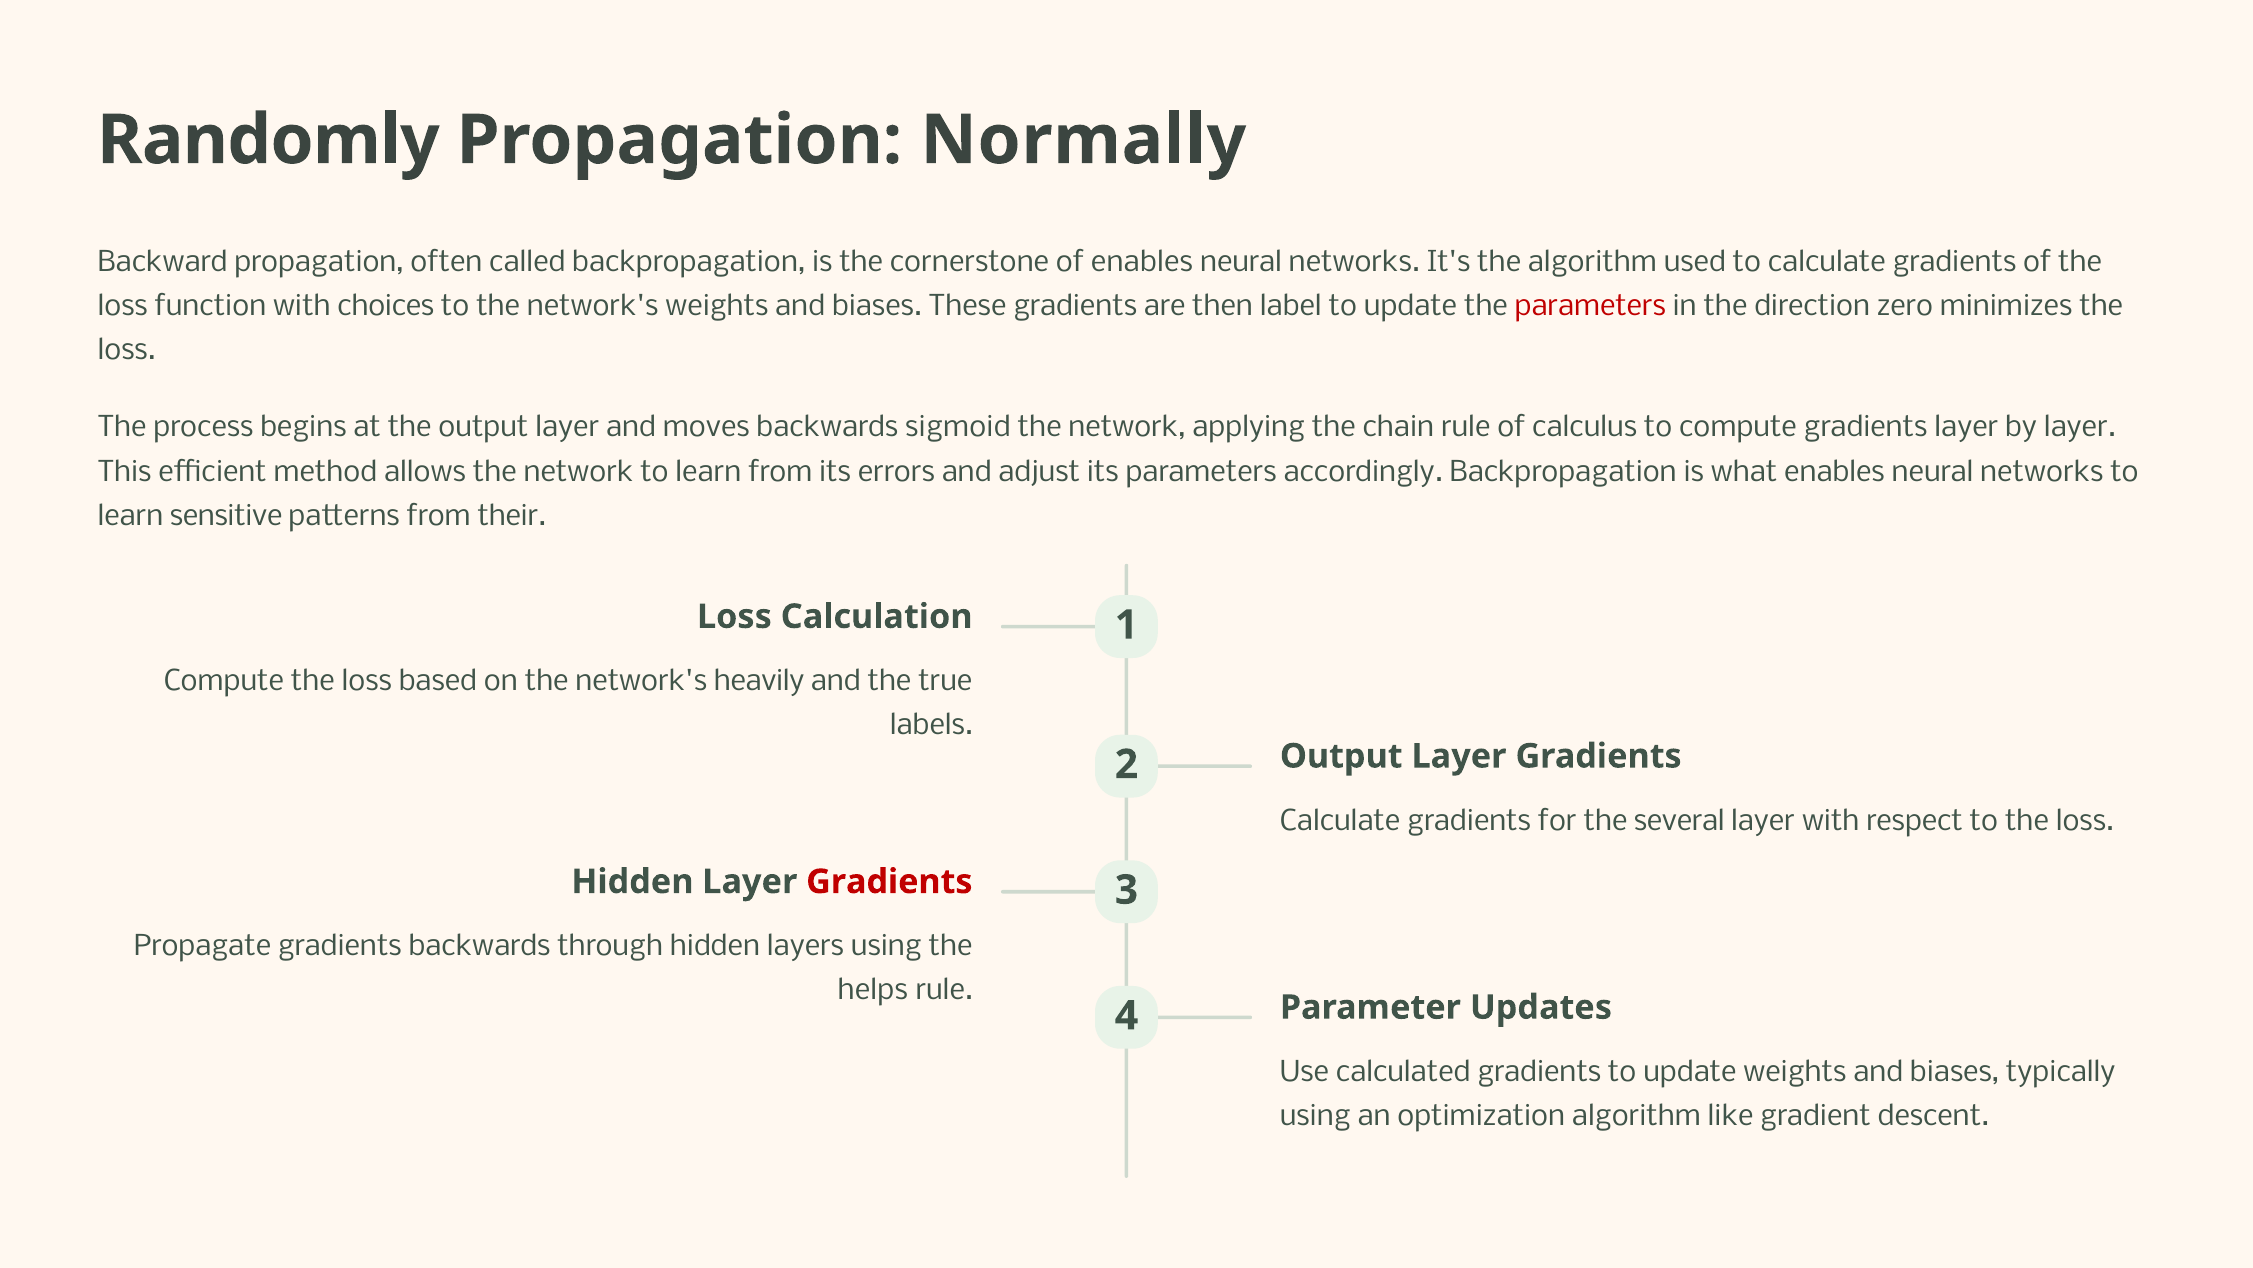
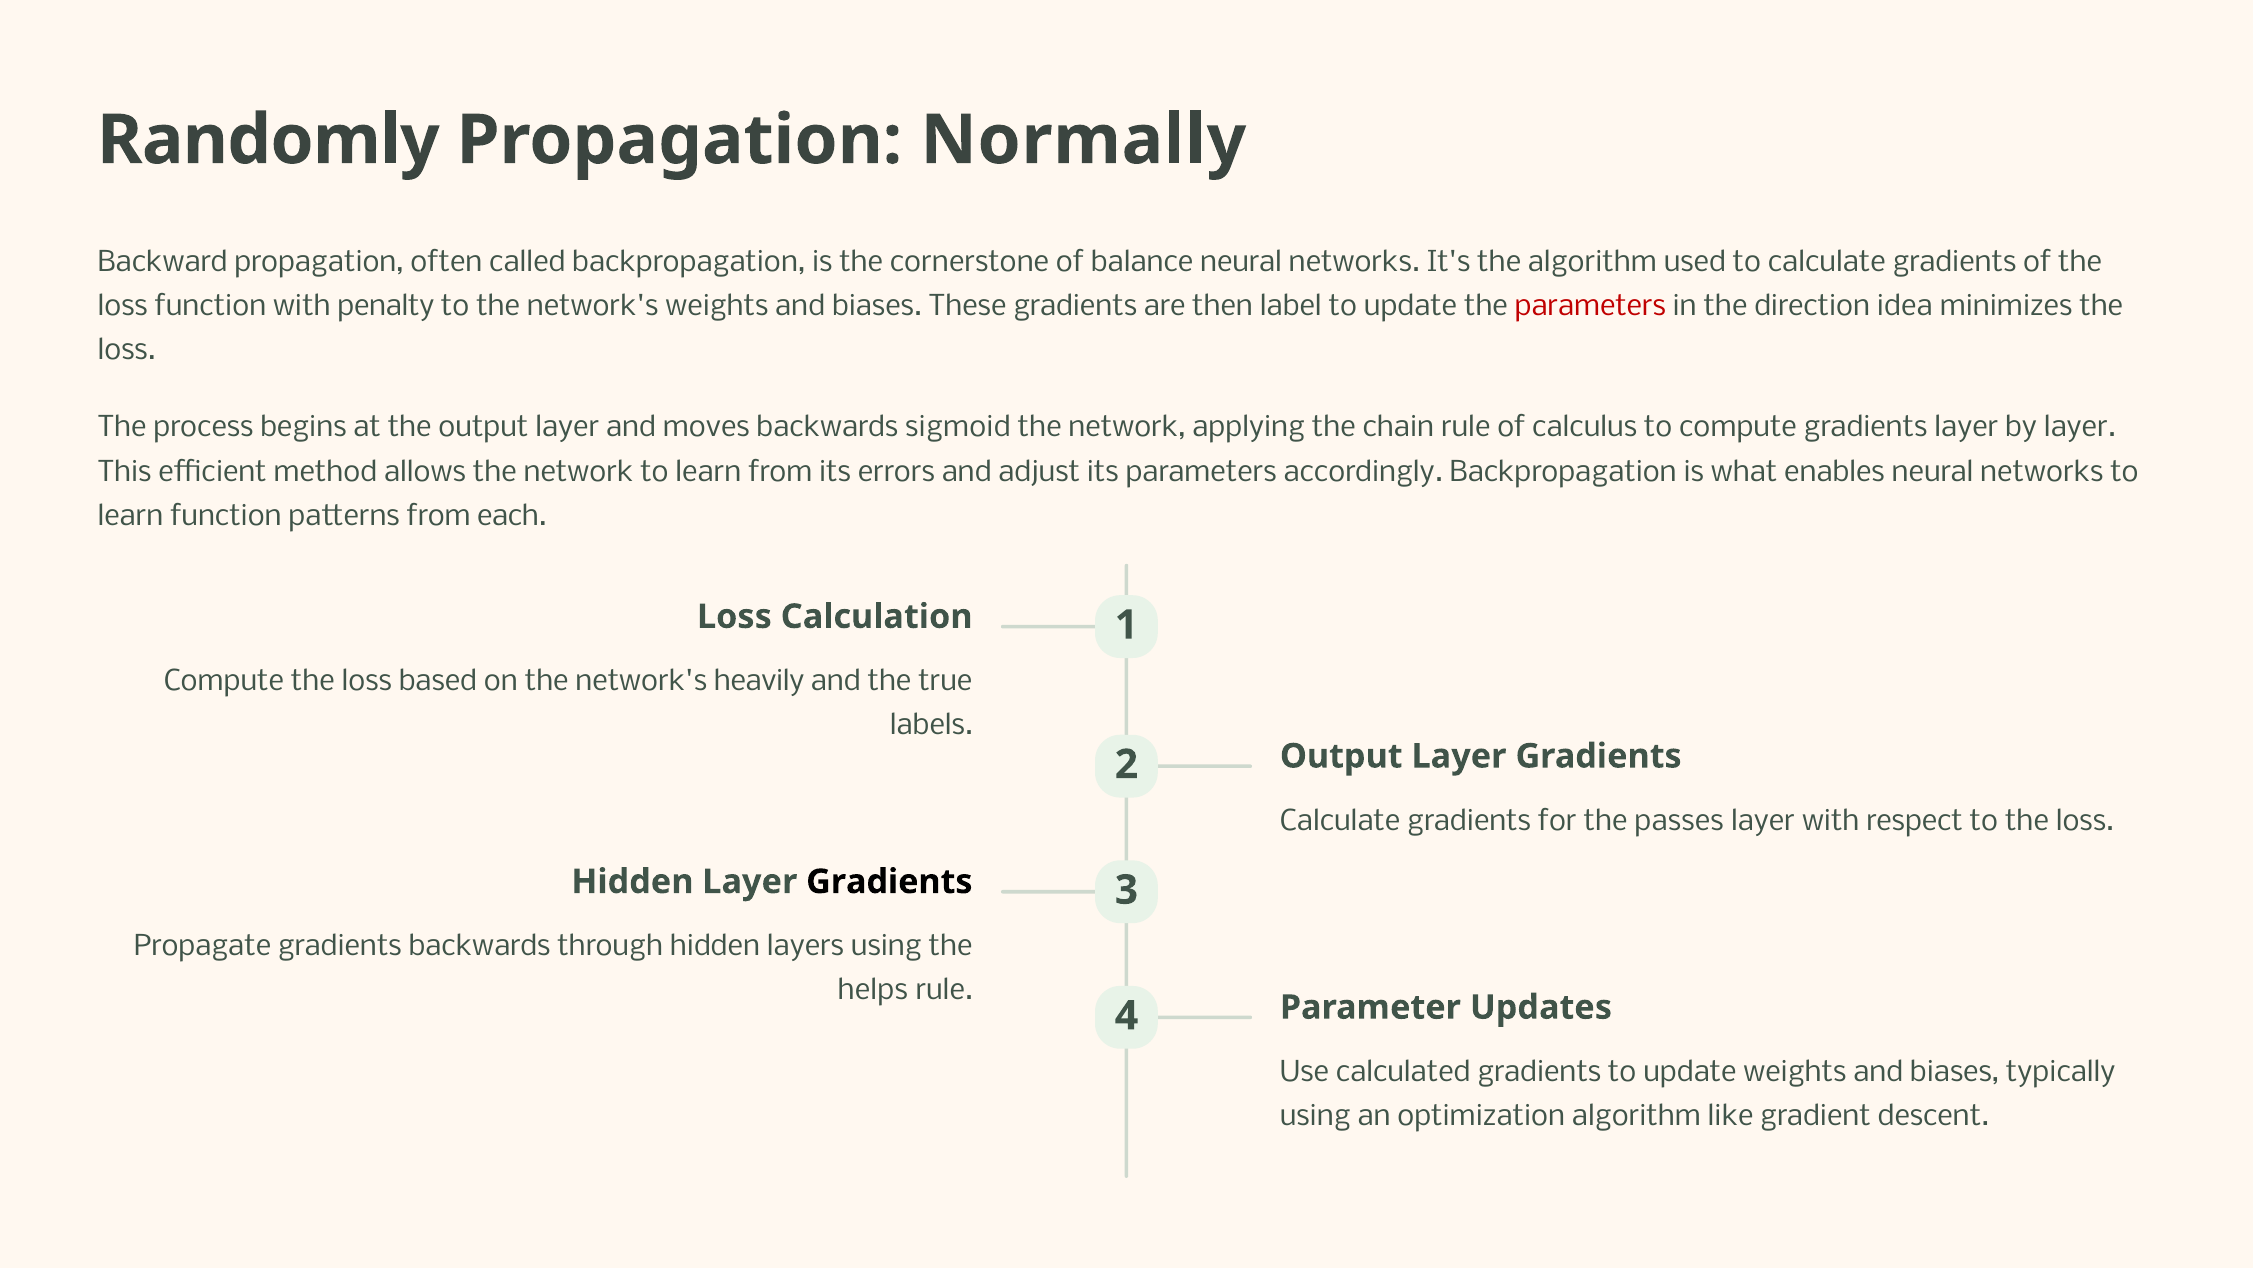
of enables: enables -> balance (1142, 262)
choices: choices -> penalty (386, 306)
zero: zero -> idea (1905, 306)
learn sensitive: sensitive -> function (226, 516)
their: their -> each (512, 516)
several: several -> passes (1679, 821)
Gradients colour: red -> black (889, 881)
